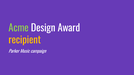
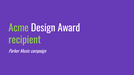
recipient colour: yellow -> light green (25, 40)
